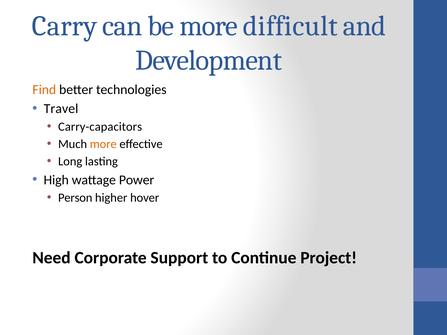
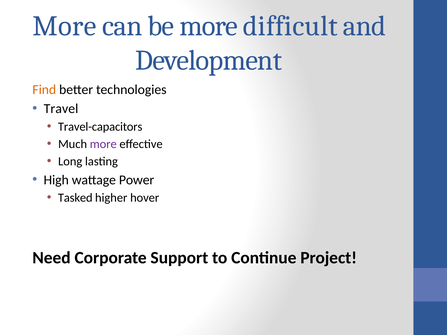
Carry: Carry -> More (64, 26)
Carry-capacitors: Carry-capacitors -> Travel-capacitors (100, 127)
more colour: orange -> purple (103, 144)
Person: Person -> Tasked (75, 198)
